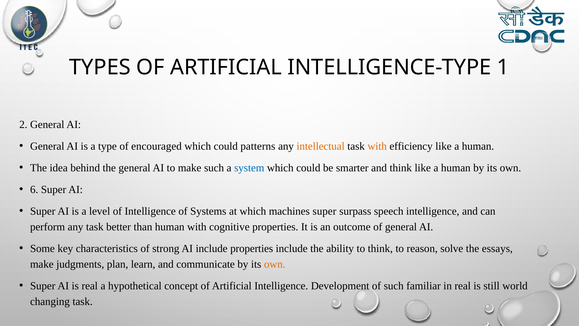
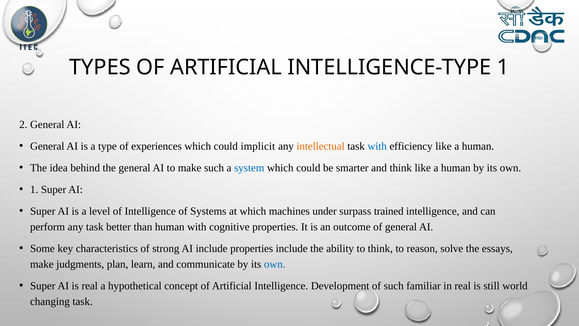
encouraged: encouraged -> experiences (157, 146)
patterns: patterns -> implicit (258, 146)
with colour: orange -> blue (377, 146)
6: 6 -> 1 (34, 189)
machines super: super -> under (325, 211)
speech: speech -> trained (389, 211)
own colour: orange -> blue (275, 264)
